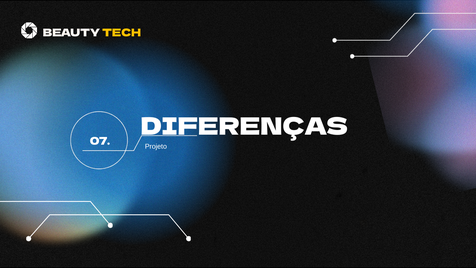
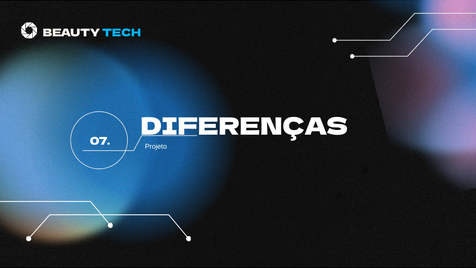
TECH colour: yellow -> light blue (122, 33)
